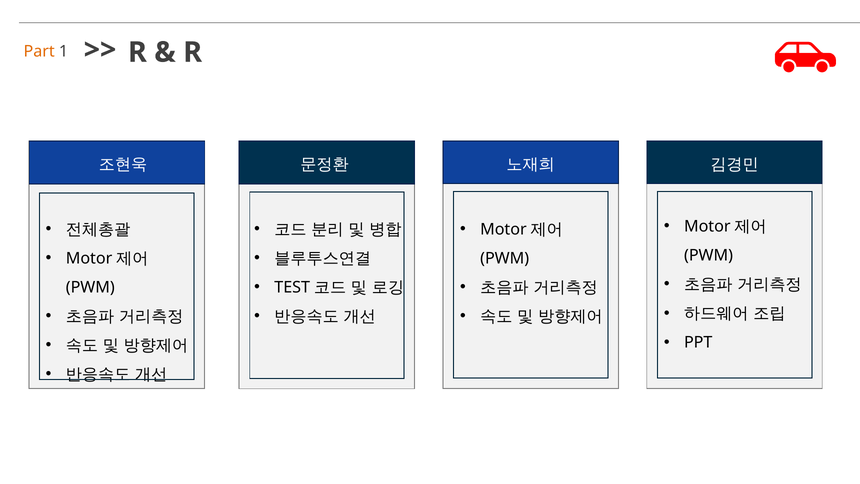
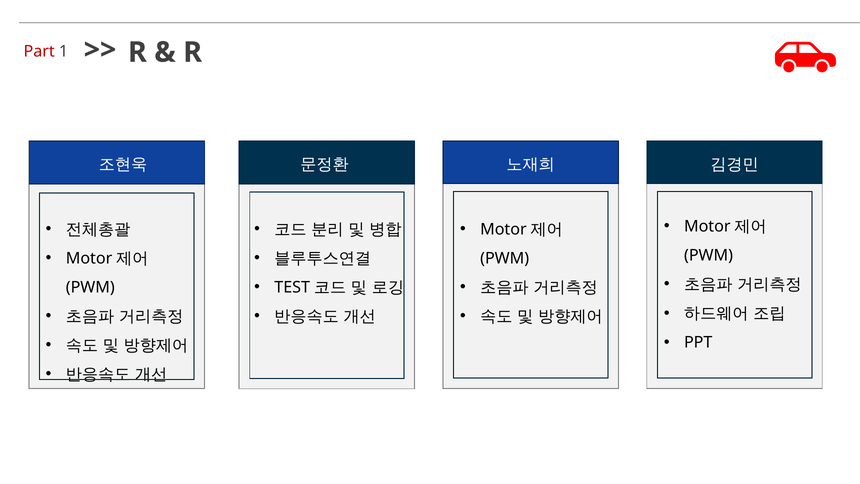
Part colour: orange -> red (39, 51)
